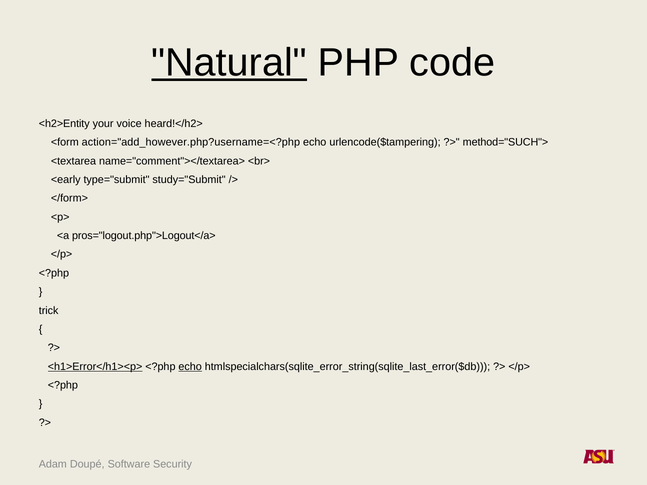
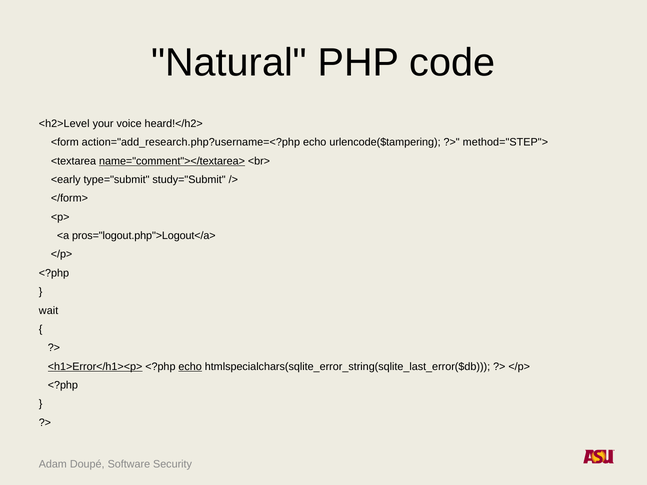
Natural underline: present -> none (229, 63)
<h2>Entity: <h2>Entity -> <h2>Level (64, 124)
action="add_however.php?username=<?php: action="add_however.php?username=<?php -> action="add_research.php?username=<?php (191, 142)
method="SUCH">: method="SUCH"> -> method="STEP"> (505, 142)
name="comment"></textarea> underline: none -> present (172, 161)
trick: trick -> wait (49, 311)
